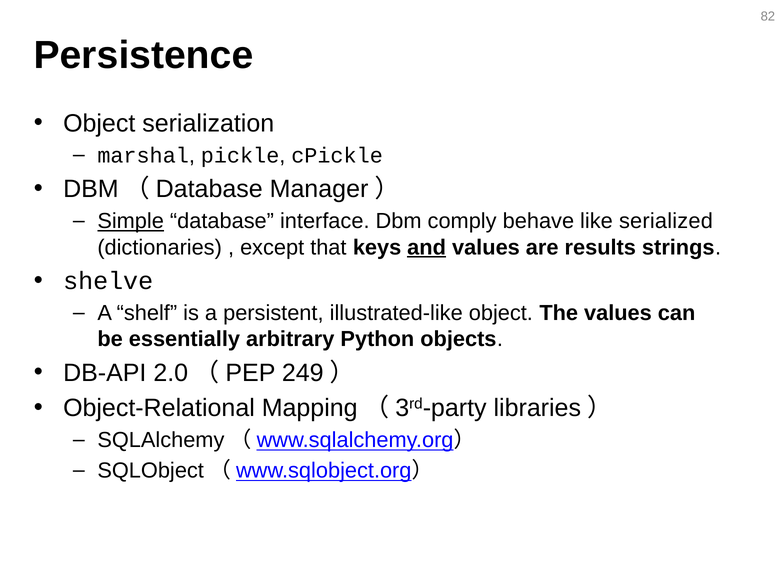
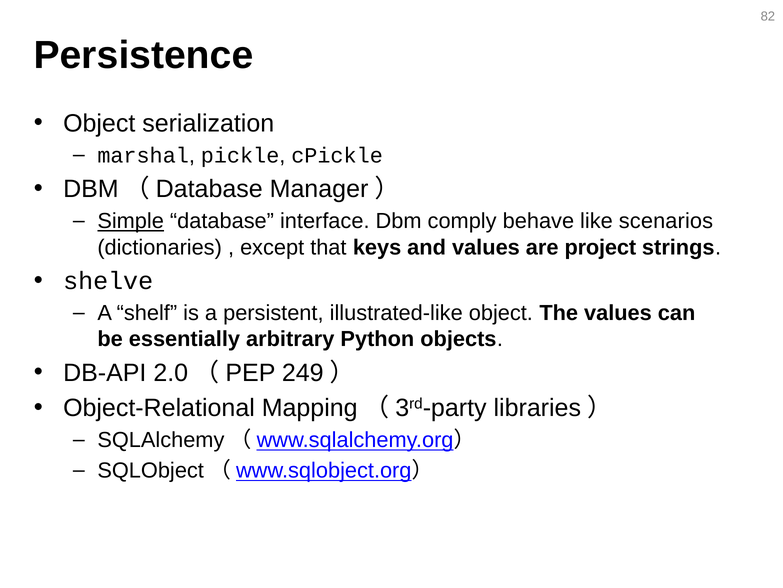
serialized: serialized -> scenarios (666, 221)
and underline: present -> none (427, 247)
results: results -> project (600, 247)
